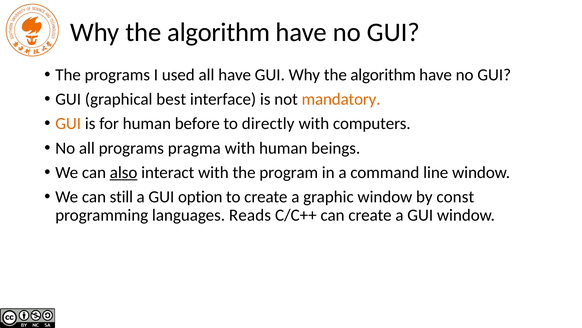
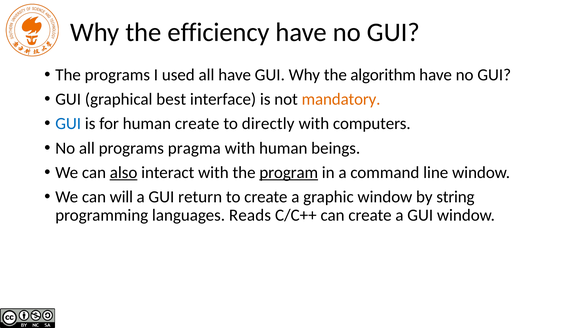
algorithm: algorithm -> efficiency (219, 32)
GUI colour: orange -> blue (68, 123)
human before: before -> create (197, 123)
program underline: none -> present (289, 172)
still: still -> will (121, 197)
option: option -> return (200, 197)
const: const -> string (455, 197)
